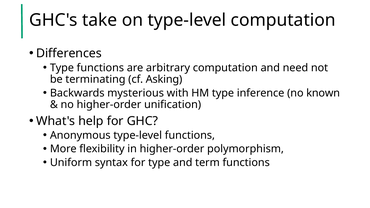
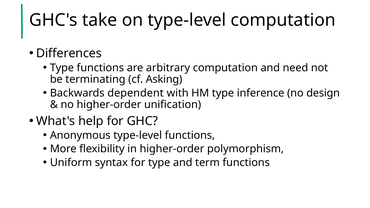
mysterious: mysterious -> dependent (136, 93)
known: known -> design (323, 93)
